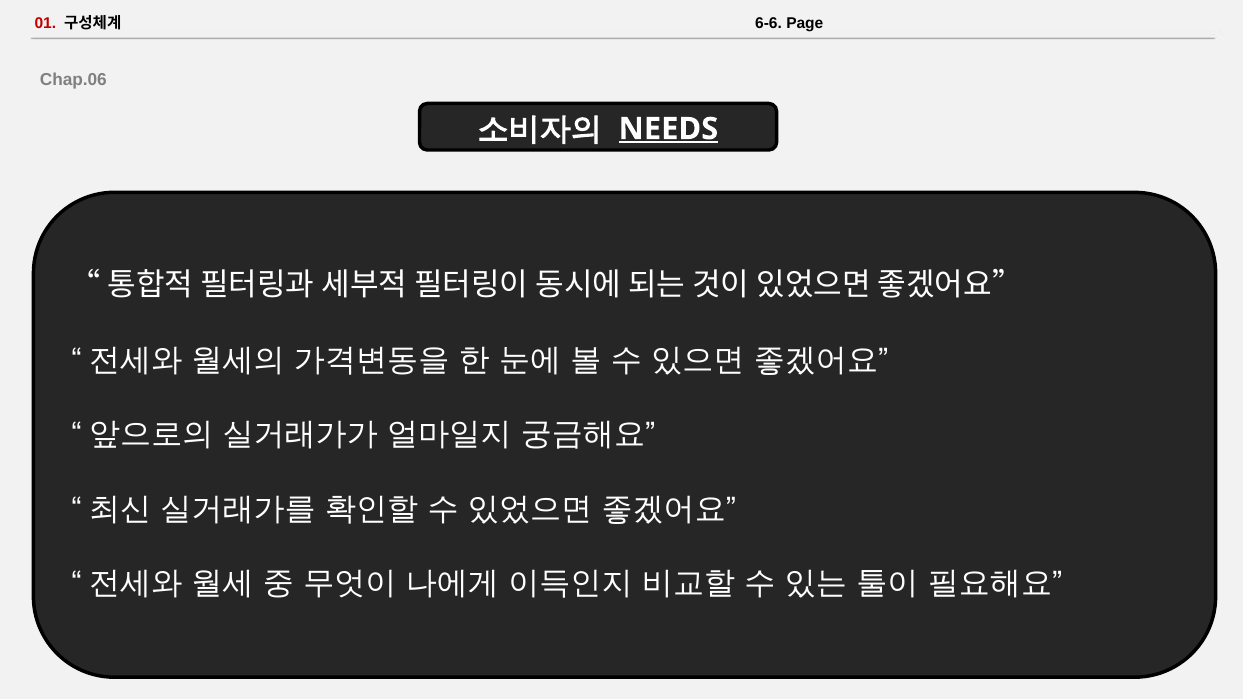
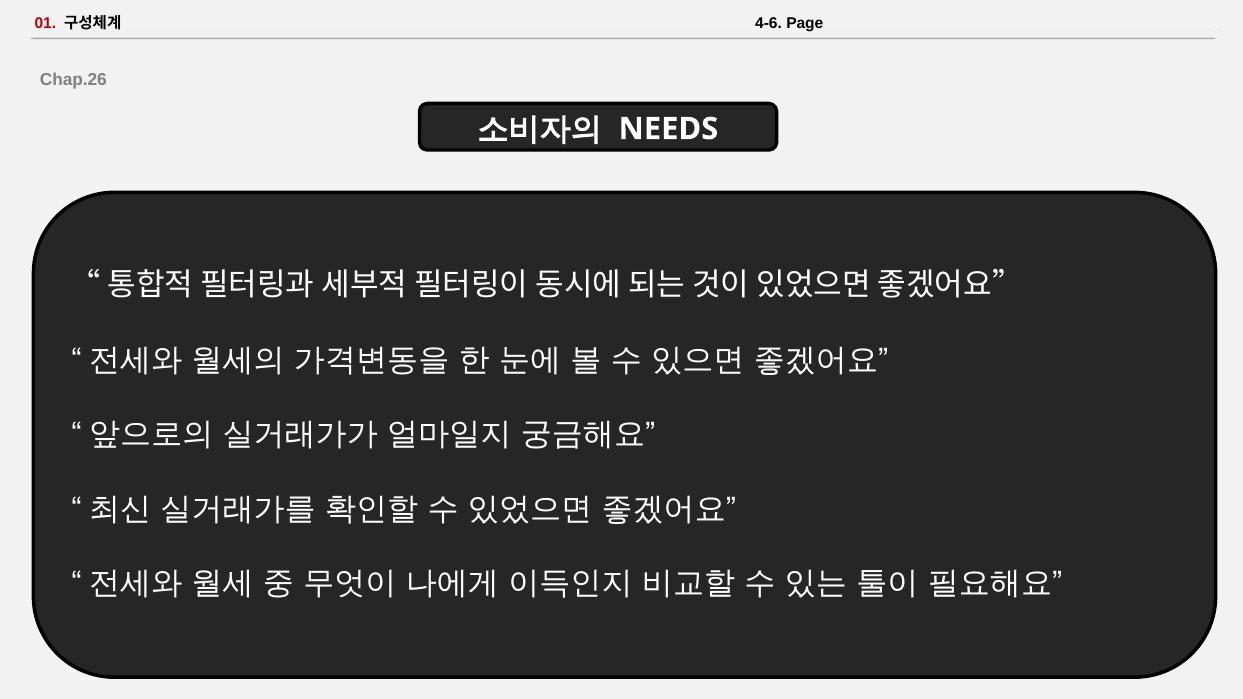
6-6: 6-6 -> 4-6 (769, 24)
Chap.06: Chap.06 -> Chap.26 (73, 80)
NEEDS underline: present -> none (668, 129)
